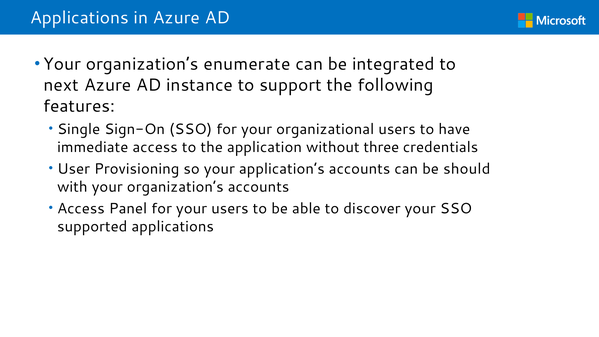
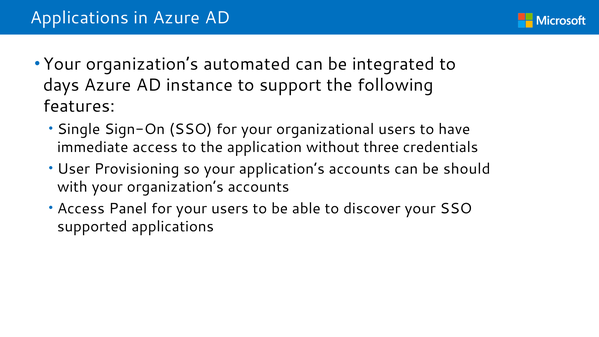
enumerate: enumerate -> automated (247, 64)
next: next -> days (61, 85)
